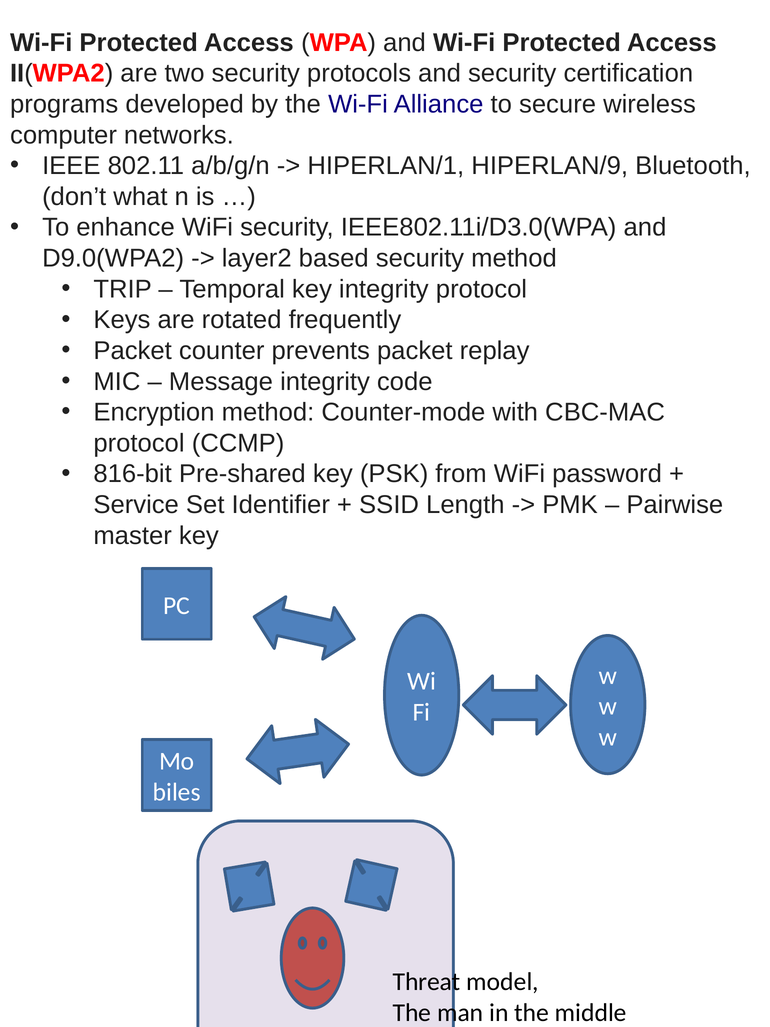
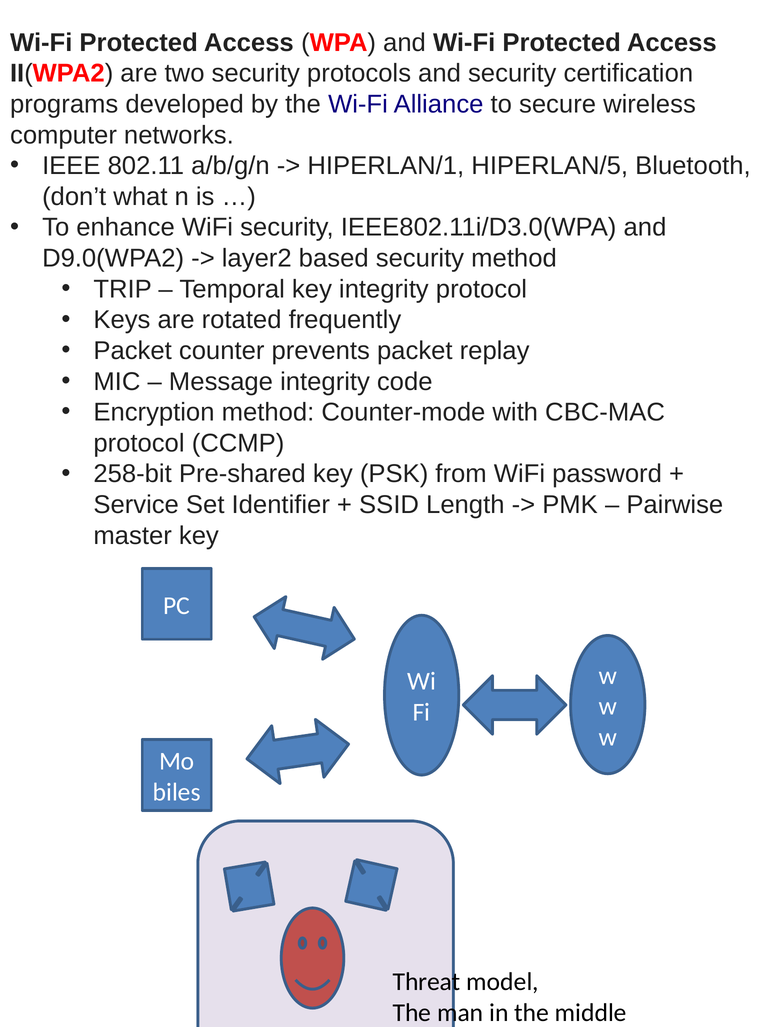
HIPERLAN/9: HIPERLAN/9 -> HIPERLAN/5 (550, 166)
816-bit: 816-bit -> 258-bit (133, 474)
